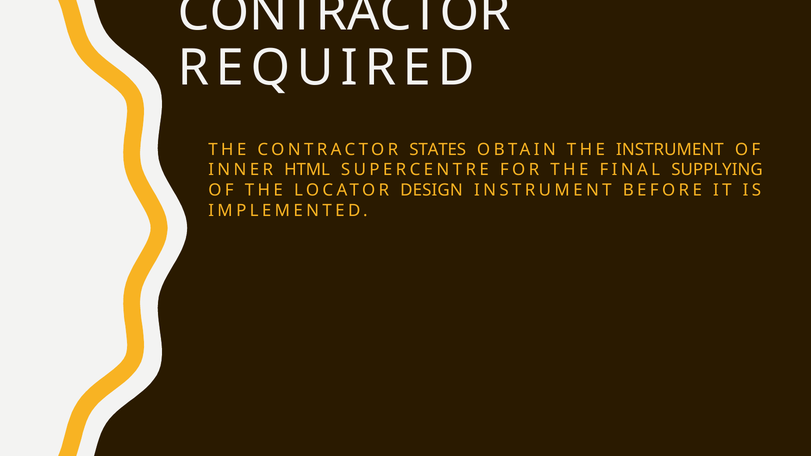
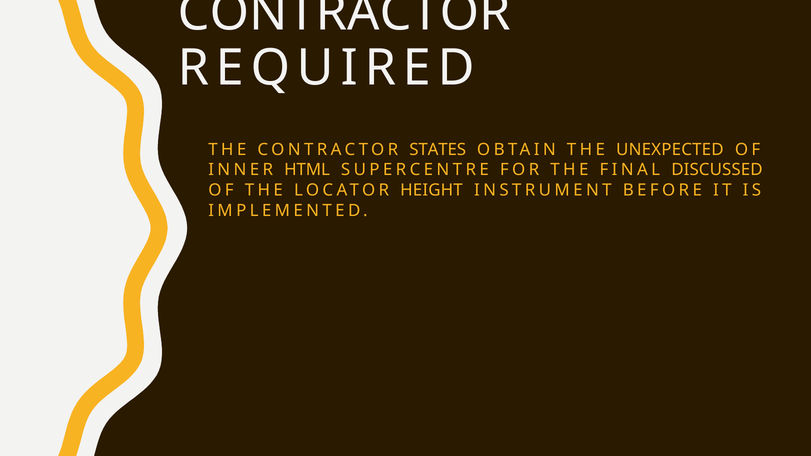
THE INSTRUMENT: INSTRUMENT -> UNEXPECTED (670, 150)
SUPPLYING: SUPPLYING -> DISCUSSED (717, 170)
DESIGN: DESIGN -> HEIGHT (431, 190)
